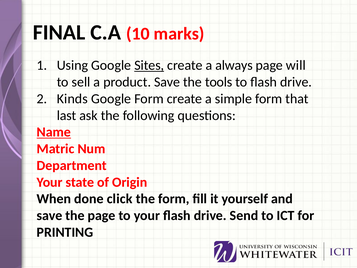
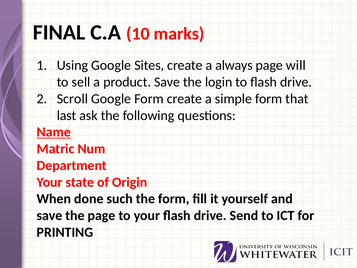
Sites underline: present -> none (149, 65)
tools: tools -> login (219, 82)
Kinds: Kinds -> Scroll (72, 99)
click: click -> such (120, 199)
